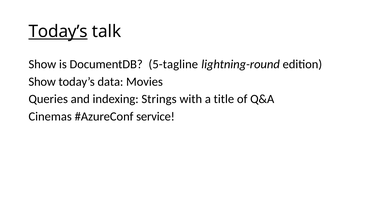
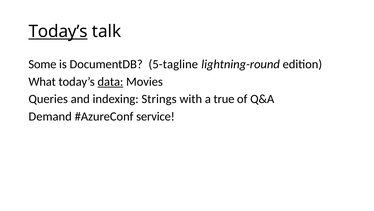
Show: Show -> Some (42, 64)
Show: Show -> What (42, 81)
data underline: none -> present (110, 81)
title: title -> true (224, 99)
Cinemas: Cinemas -> Demand (50, 116)
